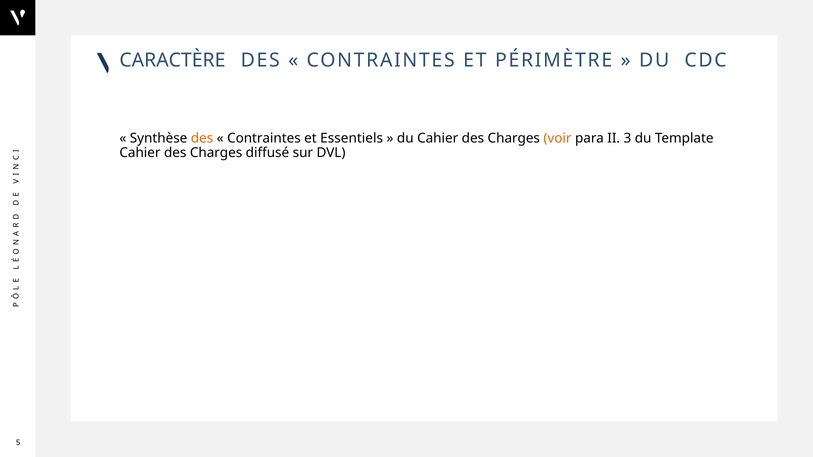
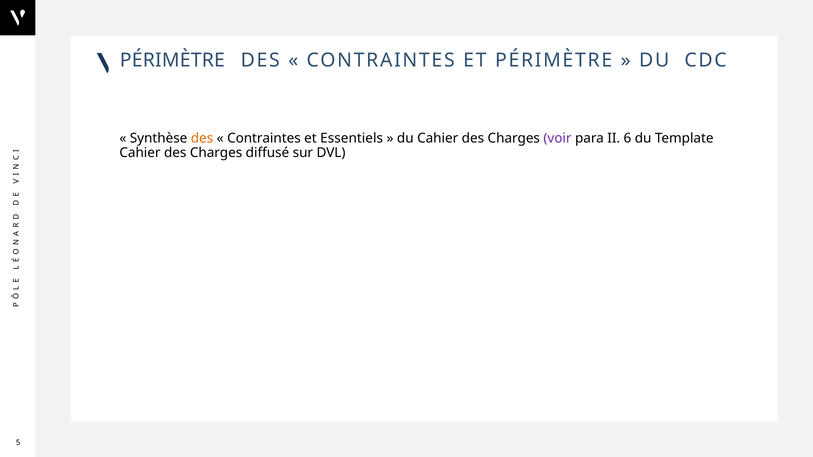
CARACTÈRE: CARACTÈRE -> PÉRIMÈTRE (172, 60)
voir colour: orange -> purple (557, 138)
3: 3 -> 6 (627, 138)
